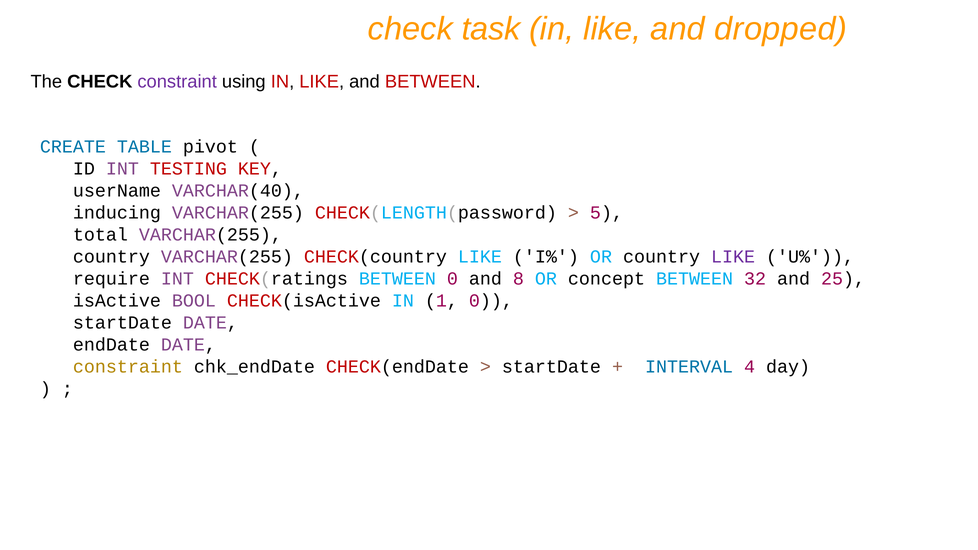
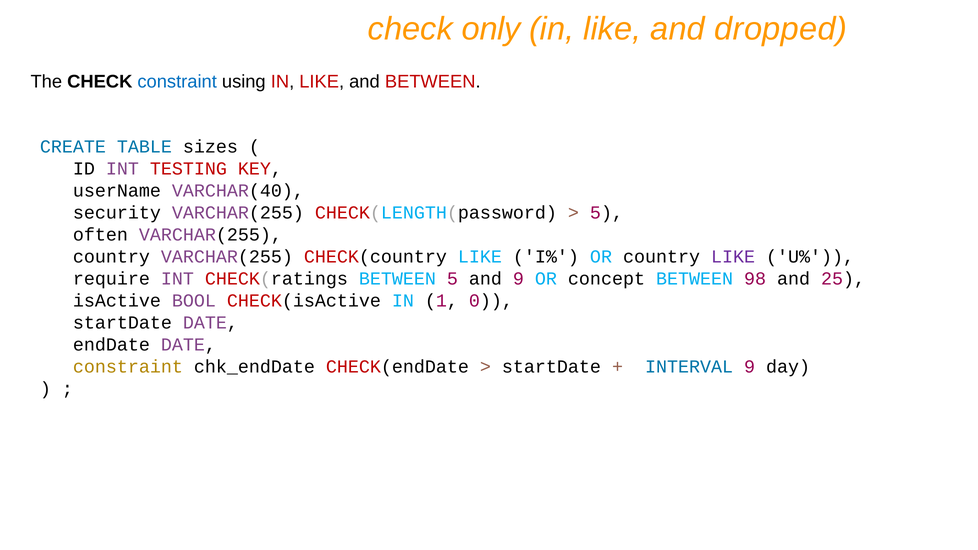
task: task -> only (491, 29)
constraint colour: purple -> blue (177, 81)
pivot: pivot -> sizes (210, 147)
inducing: inducing -> security (117, 213)
total: total -> often (100, 235)
BETWEEN 0: 0 -> 5 (452, 279)
and 8: 8 -> 9 (518, 279)
32: 32 -> 98 (755, 279)
INTERVAL 4: 4 -> 9 (750, 367)
